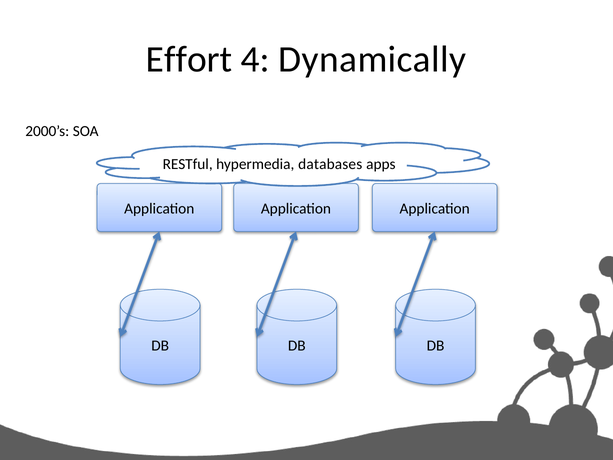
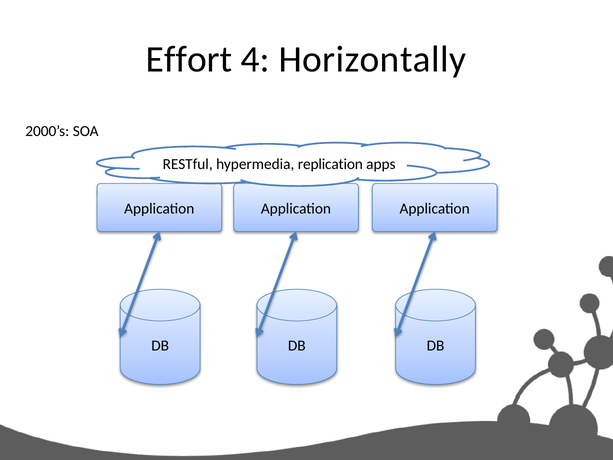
Dynamically: Dynamically -> Horizontally (372, 59)
databases: databases -> replication (330, 164)
